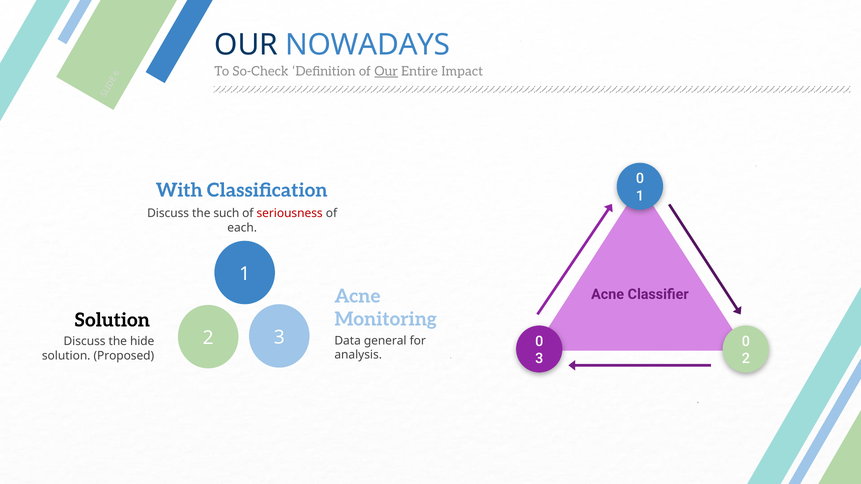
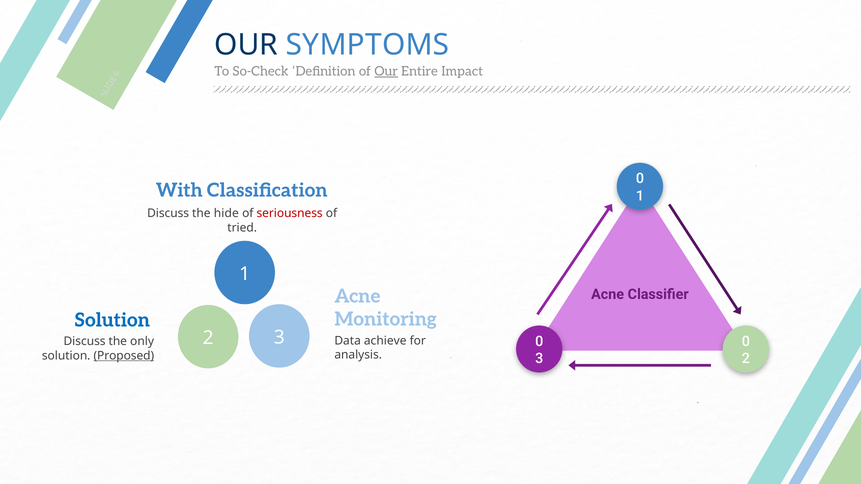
NOWADAYS: NOWADAYS -> SYMPTOMS (368, 45)
such: such -> hide (226, 213)
each: each -> tried (242, 228)
Solution colour: black -> blue (112, 320)
general: general -> achieve (385, 341)
hide: hide -> only (142, 342)
Proposed underline: none -> present (124, 356)
